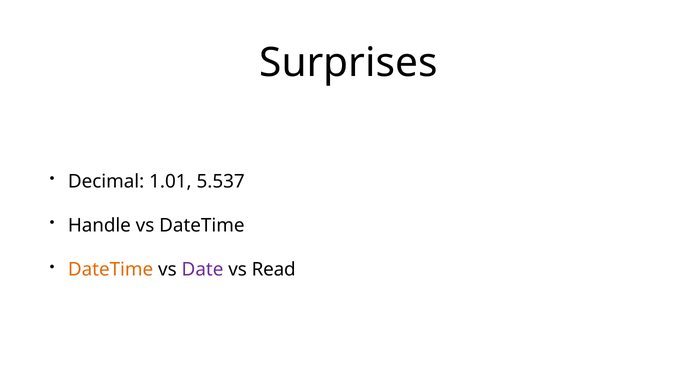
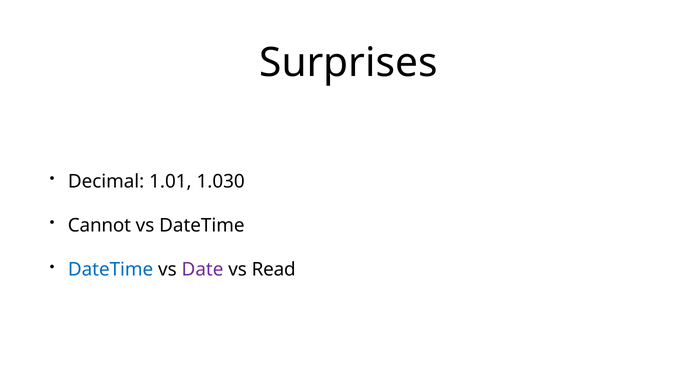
5.537: 5.537 -> 1.030 (221, 181)
Handle: Handle -> Cannot (99, 225)
DateTime colour: orange -> blue (111, 270)
